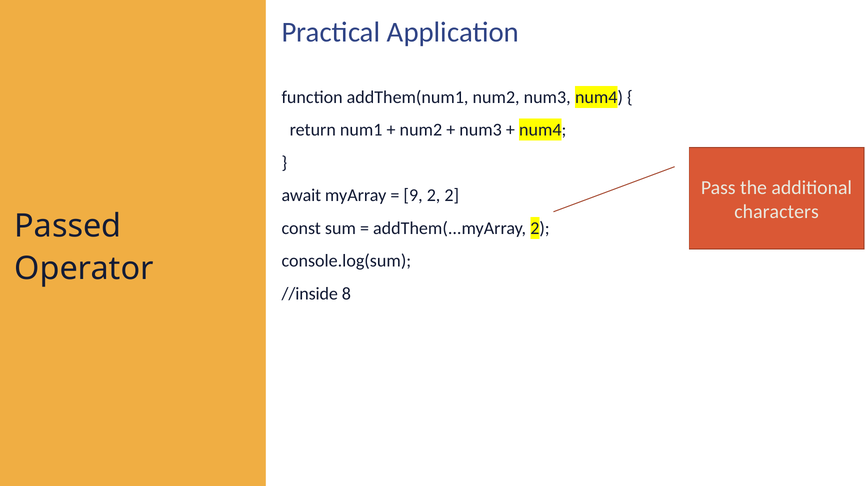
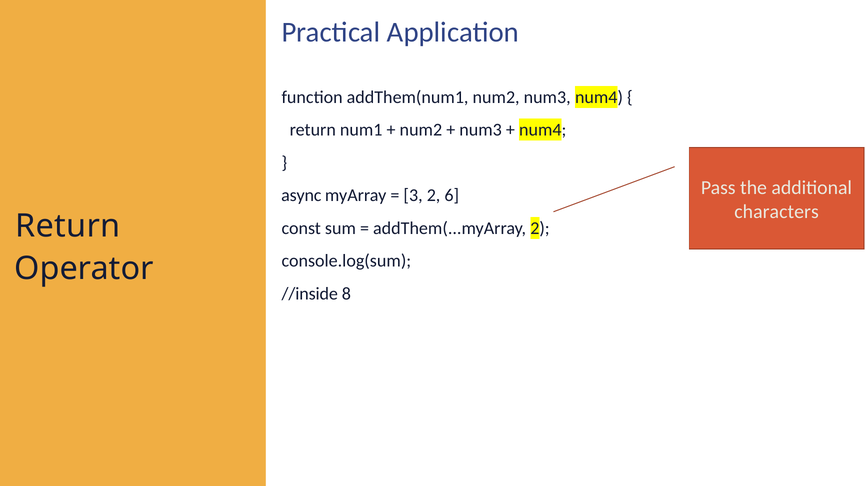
await: await -> async (301, 196)
9: 9 -> 3 (413, 196)
2 2: 2 -> 6 (452, 196)
Passed: Passed -> Return (68, 226)
